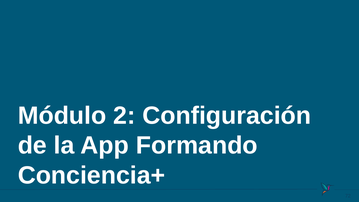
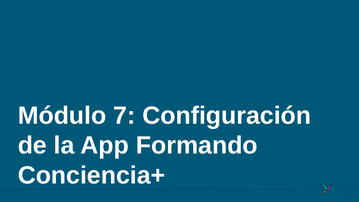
2: 2 -> 7 (124, 116)
